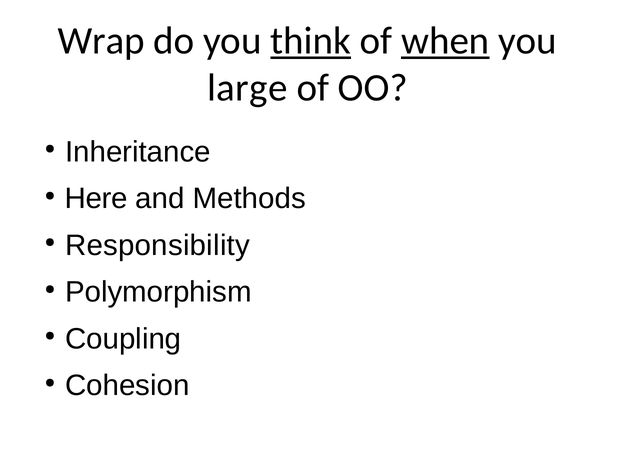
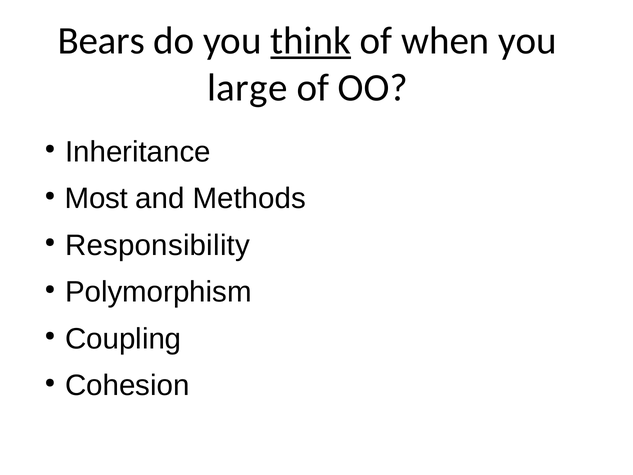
Wrap: Wrap -> Bears (101, 41)
when underline: present -> none (445, 41)
Here: Here -> Most (96, 198)
